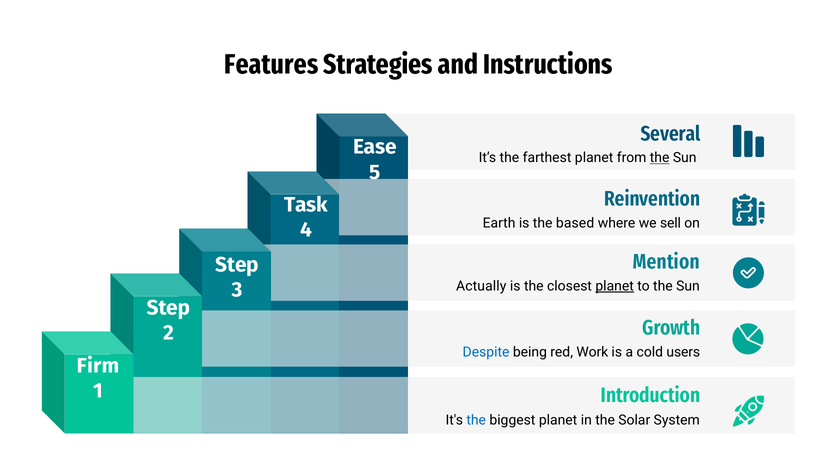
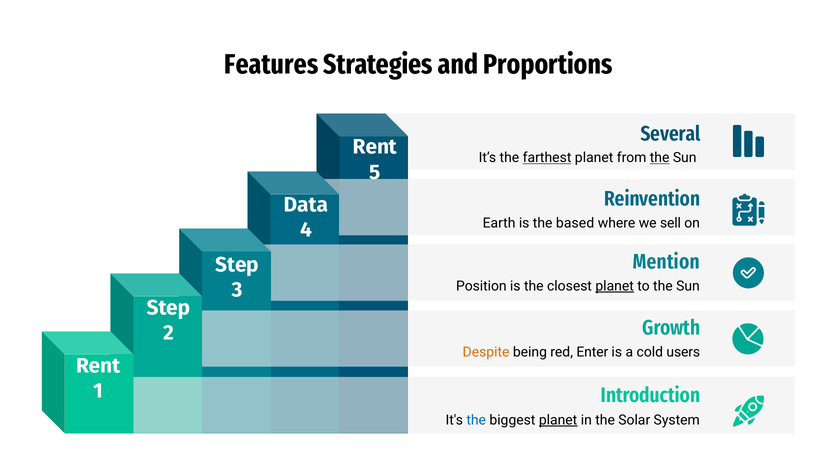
Instructions: Instructions -> Proportions (548, 65)
Ease: Ease -> Rent (375, 147)
farthest underline: none -> present (547, 158)
Task: Task -> Data (306, 205)
Actually: Actually -> Position (481, 286)
Despite colour: blue -> orange (486, 352)
Work: Work -> Enter (592, 352)
Firm: Firm -> Rent (98, 366)
planet underline: none -> present (558, 420)
